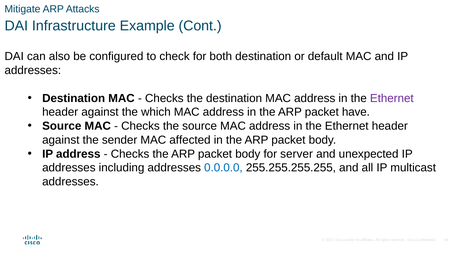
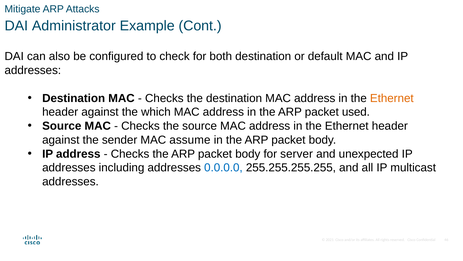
Infrastructure: Infrastructure -> Administrator (74, 26)
Ethernet colour: purple -> orange (392, 98)
have: have -> used (356, 112)
affected: affected -> assume (190, 140)
